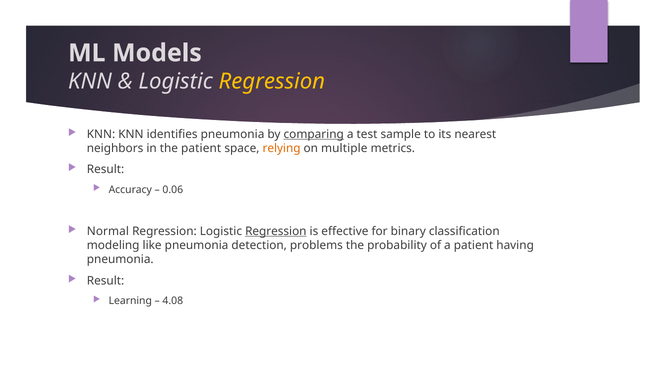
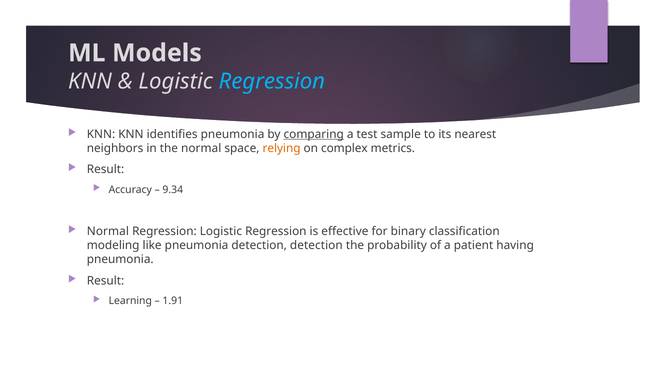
Regression colour: yellow -> light blue (272, 81)
the patient: patient -> normal (201, 148)
multiple: multiple -> complex (344, 148)
0.06: 0.06 -> 9.34 (173, 190)
Regression underline: present -> none (276, 231)
detection problems: problems -> detection (316, 245)
4.08: 4.08 -> 1.91 (173, 301)
